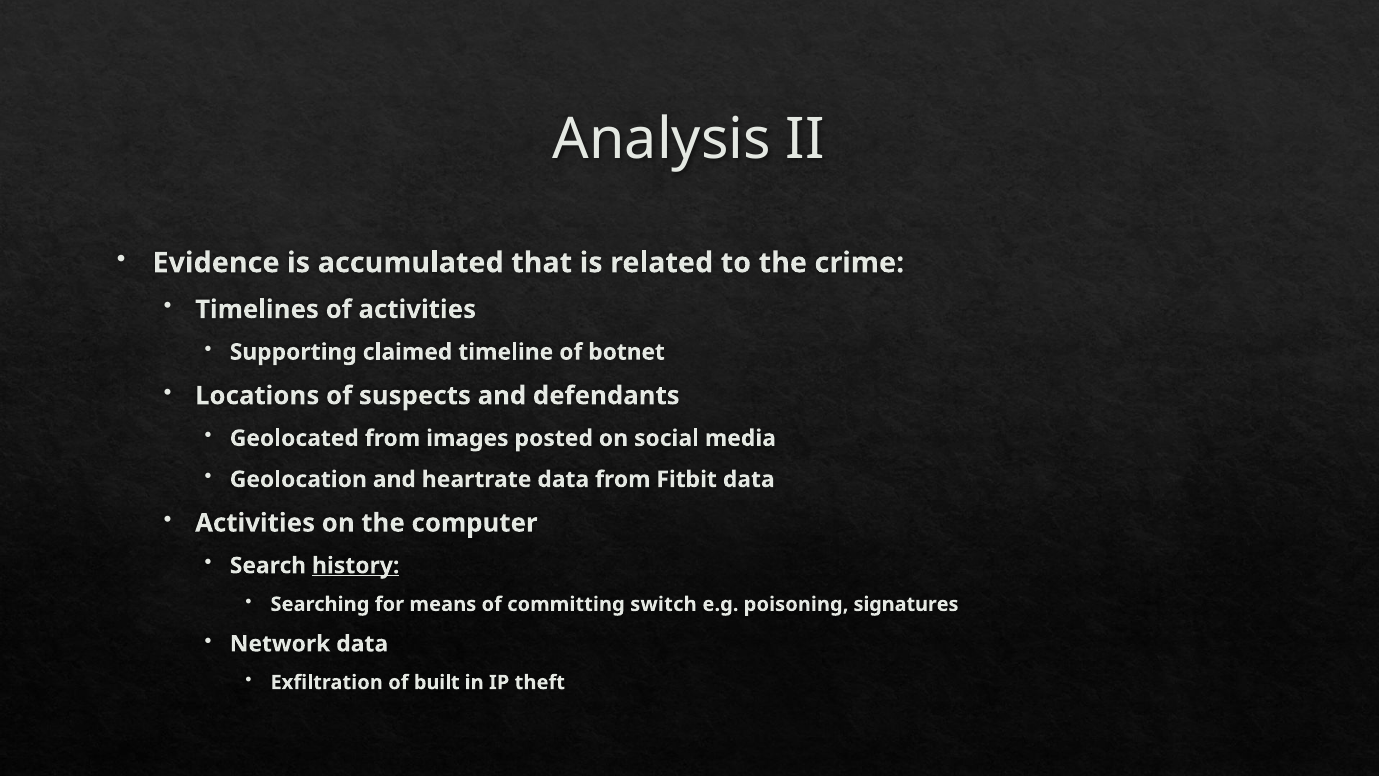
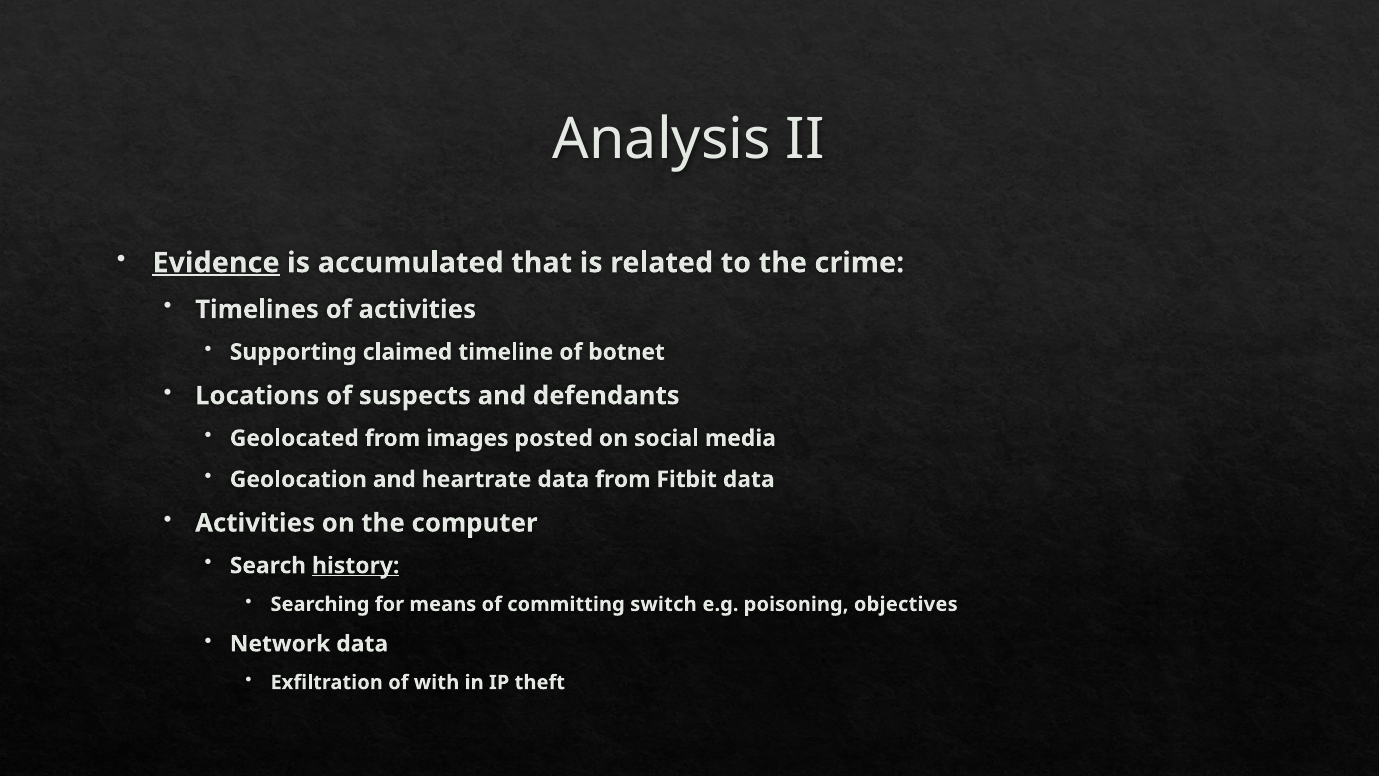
Evidence underline: none -> present (216, 263)
signatures: signatures -> objectives (906, 604)
built: built -> with (437, 682)
